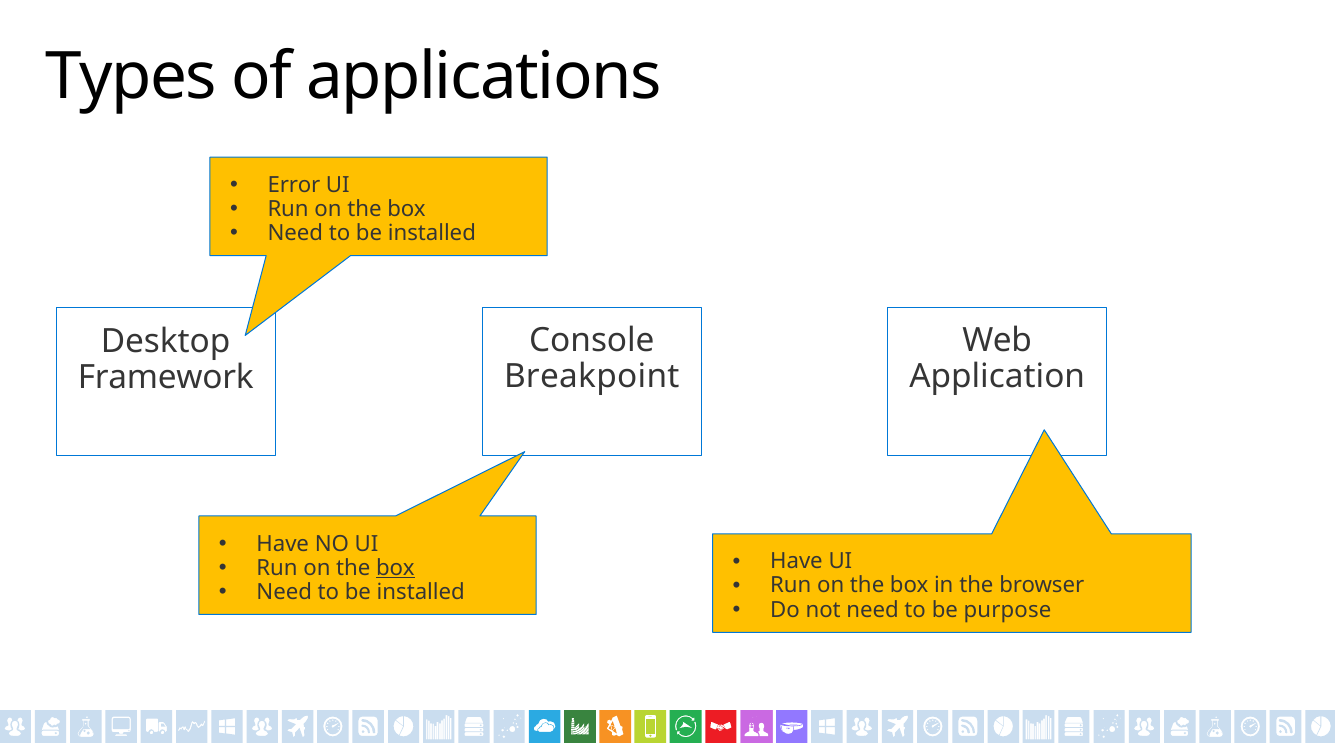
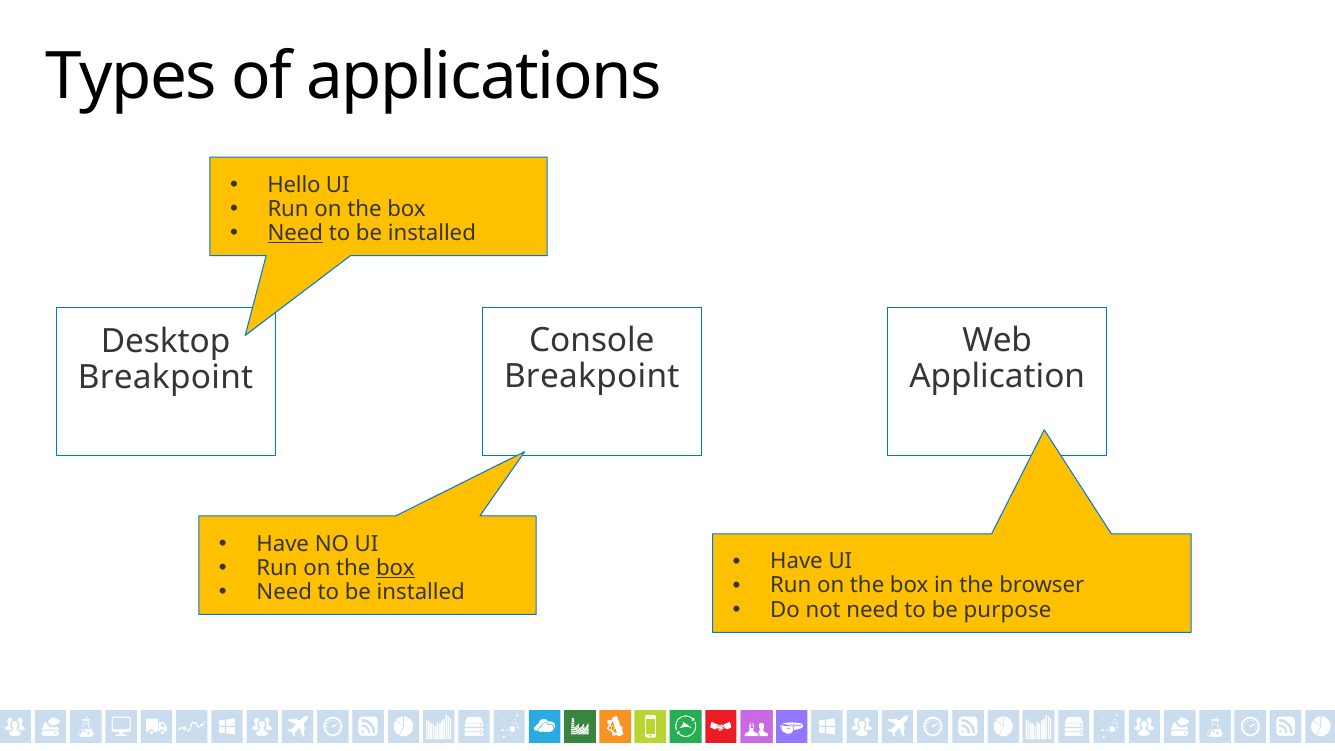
Error: Error -> Hello (294, 185)
Need underline: none -> present (295, 233)
Framework: Framework -> Breakpoint (166, 377)
